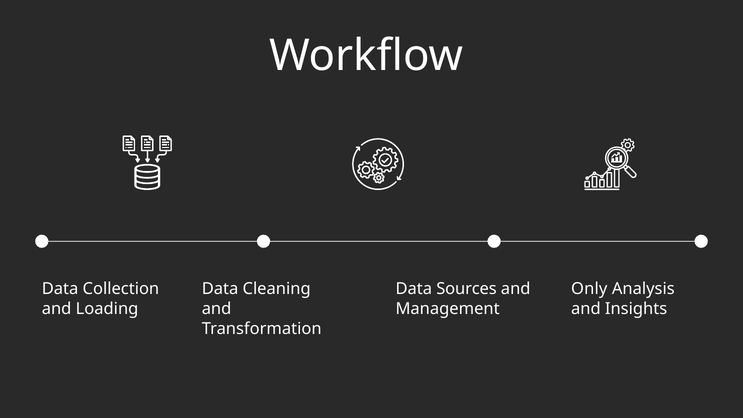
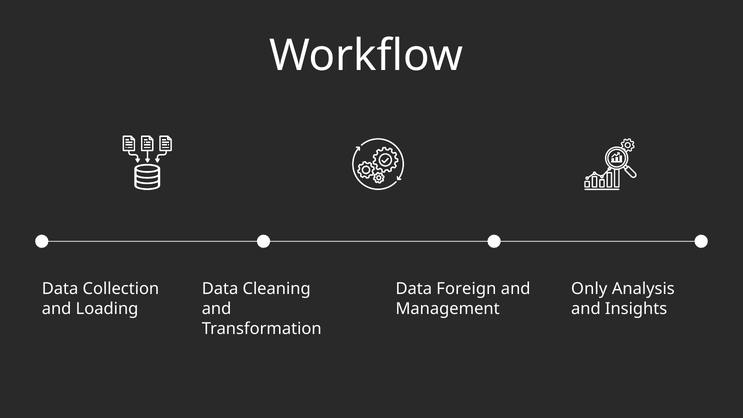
Sources: Sources -> Foreign (466, 289)
